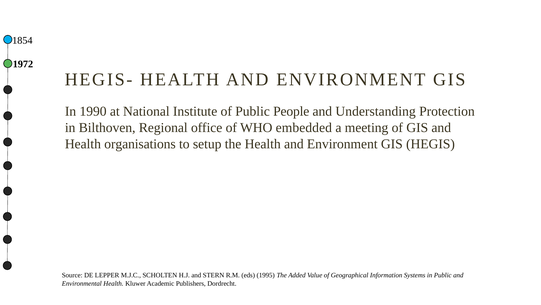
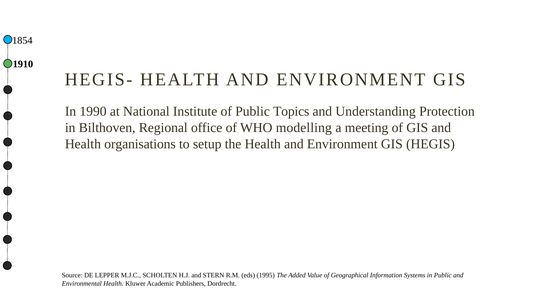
1972: 1972 -> 1910 (23, 64)
People: People -> Topics (291, 111)
embedded: embedded -> modelling (304, 127)
